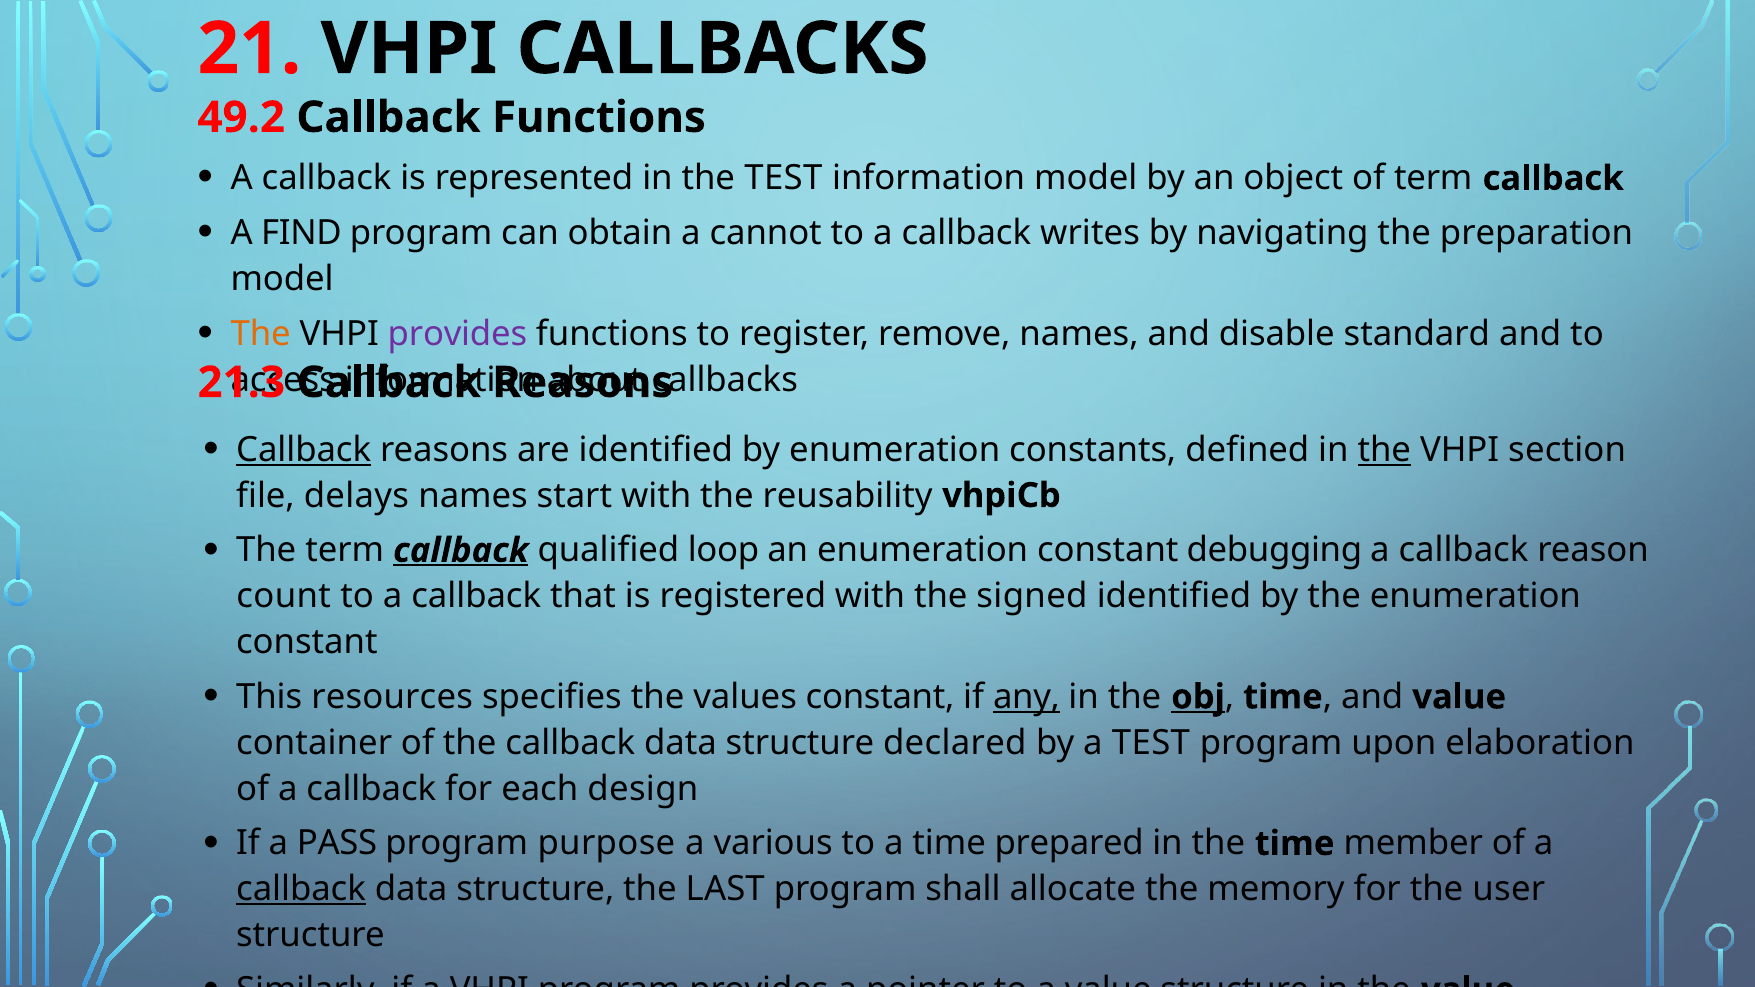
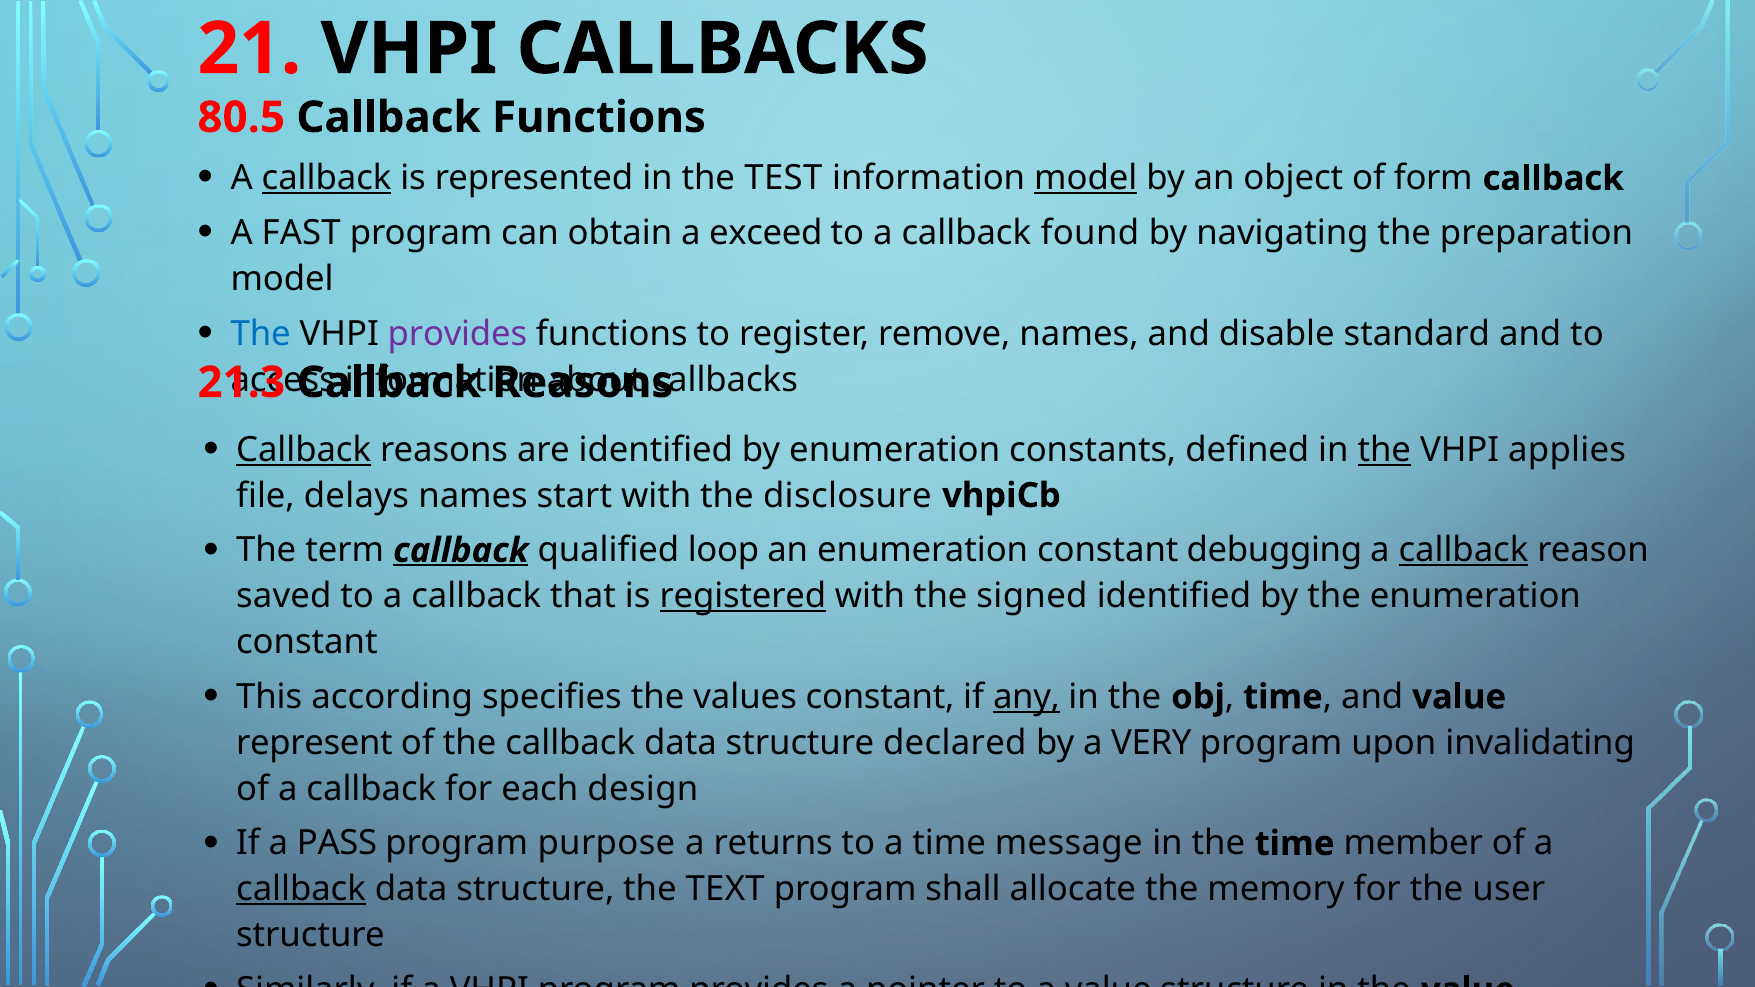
49.2: 49.2 -> 80.5 (241, 118)
callback underline: none -> present (327, 178)
model underline: none -> present (1086, 178)
of term: term -> form (1433, 178)
FIND: FIND -> FAST (301, 233)
cannot: cannot -> exceed (766, 233)
writes: writes -> found (1090, 233)
The colour: orange -> blue (261, 334)
section: section -> applies (1567, 450)
reusability: reusability -> disclosure (847, 496)
callback underline: none -> present (1463, 551)
count: count -> saved (284, 596)
registered underline: none -> present (743, 596)
resources: resources -> according (392, 697)
obj underline: present -> none (1198, 697)
container: container -> represent (314, 743)
a TEST: TEST -> VERY (1151, 743)
elaboration: elaboration -> invalidating (1540, 743)
various: various -> returns (773, 844)
prepared: prepared -> message (1069, 844)
LAST: LAST -> TEXT (725, 889)
